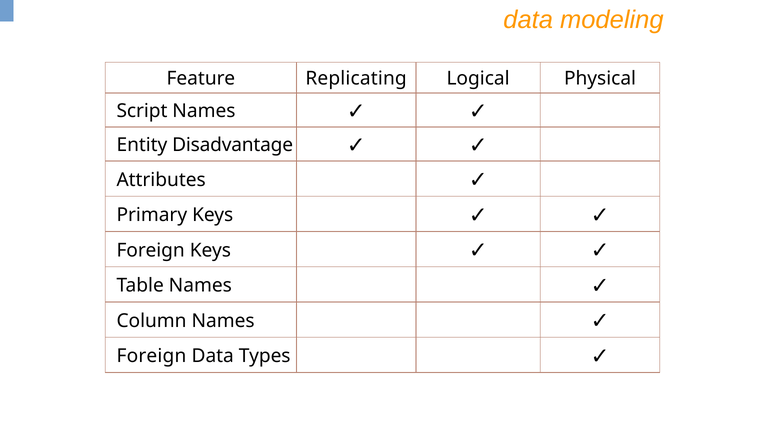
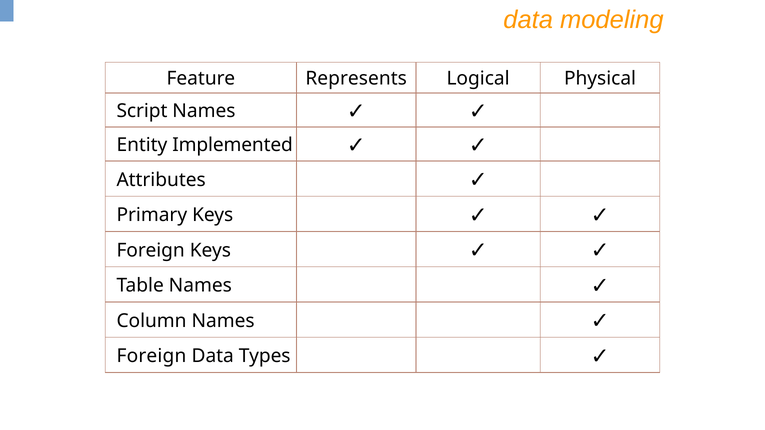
Replicating: Replicating -> Represents (356, 79)
Disadvantage: Disadvantage -> Implemented (233, 145)
